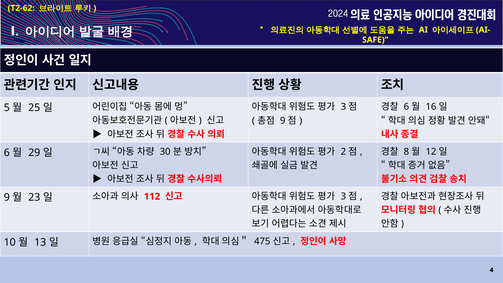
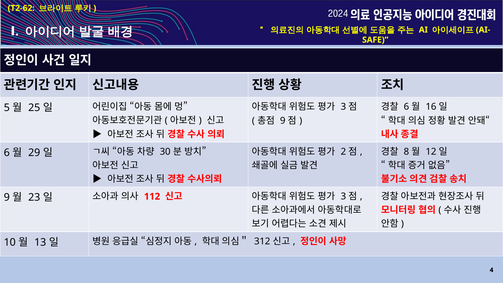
475: 475 -> 312 (262, 241)
